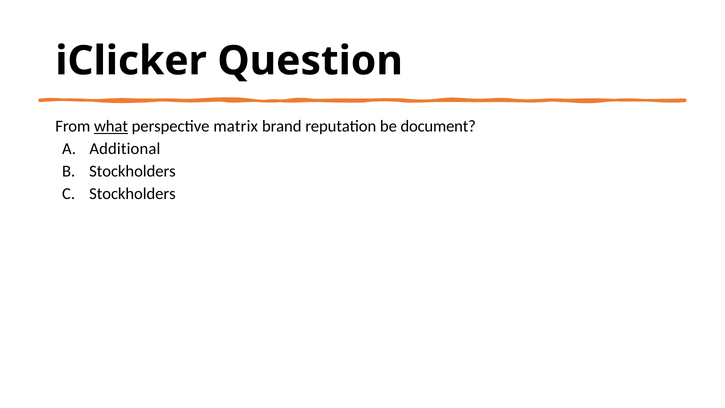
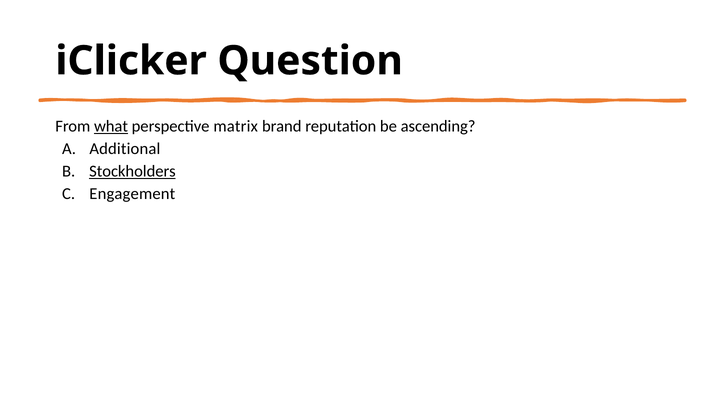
document: document -> ascending (438, 126)
Stockholders underline: none -> present (132, 171)
Stockholders: Stockholders -> Engagement (132, 194)
